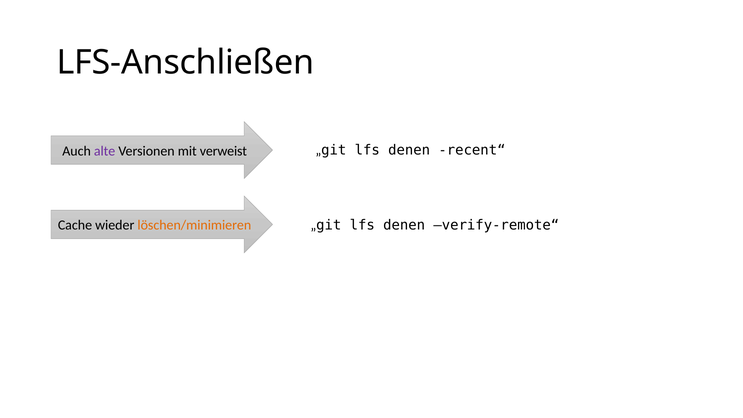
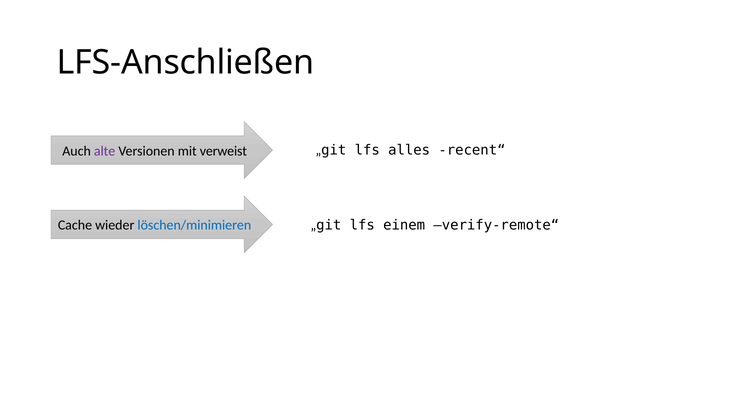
denen: denen -> alles (409, 150)
denen: denen -> einem (404, 225)
löschen/minimieren colour: orange -> blue (194, 225)
